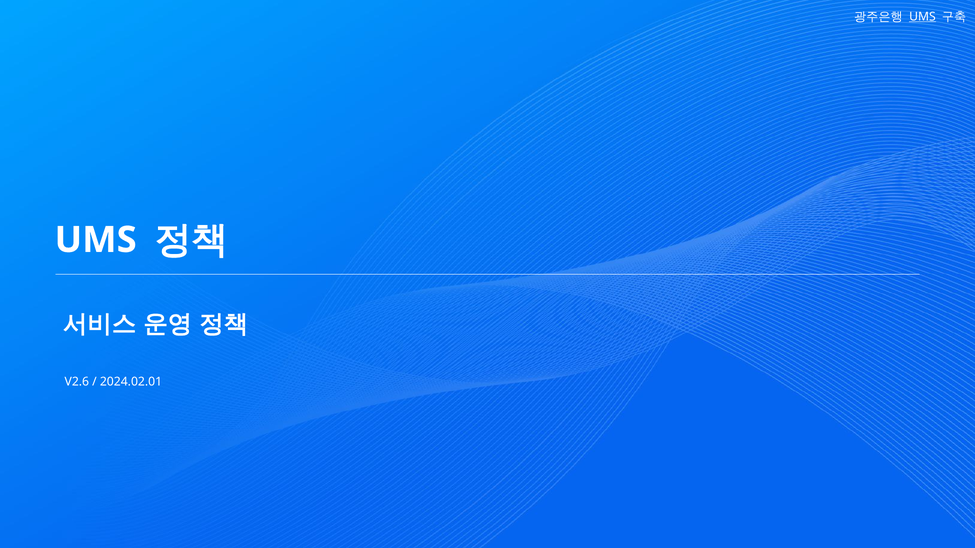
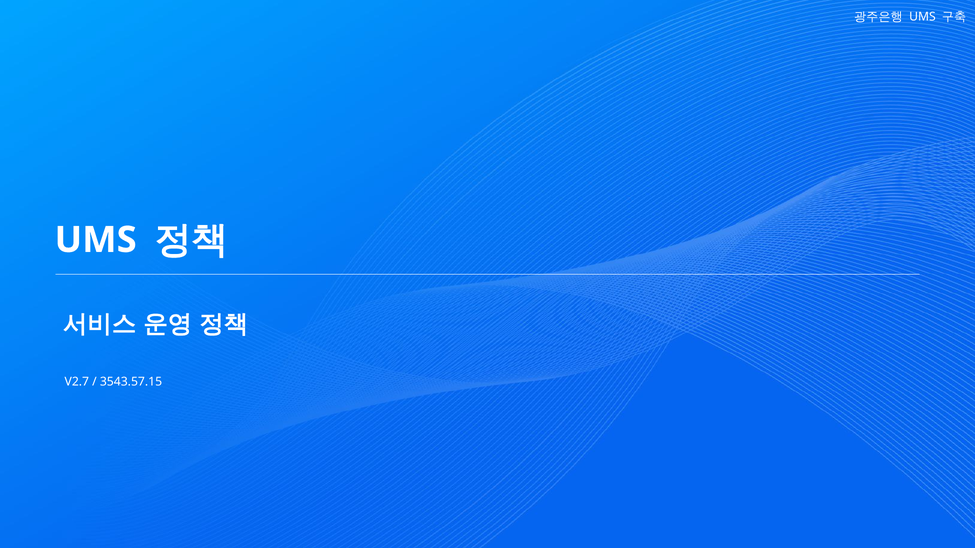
UMS underline: present -> none (923, 17)
V2.6: V2.6 -> V2.7 (77, 382)
2024.02.01: 2024.02.01 -> 3543.57.15 (131, 382)
